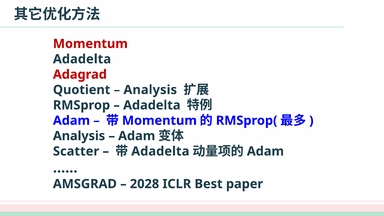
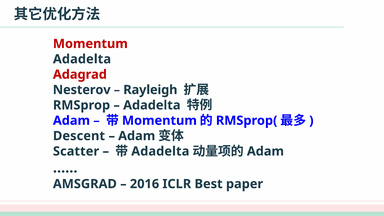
Quotient: Quotient -> Nesterov (82, 90)
Analysis: Analysis -> Rayleigh (150, 90)
Analysis: Analysis -> Descent (79, 136)
2028: 2028 -> 2016 (145, 184)
